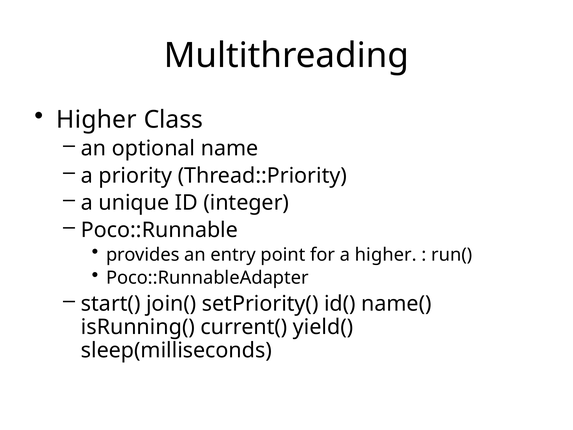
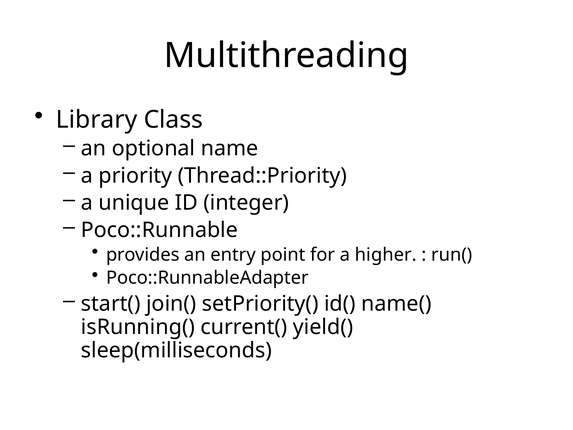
Higher: Higher -> Library (97, 120)
